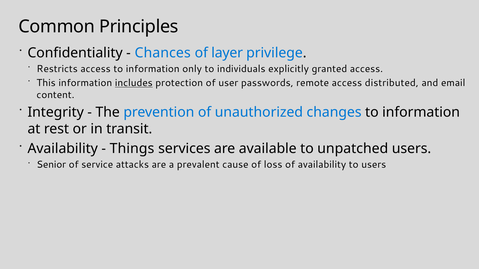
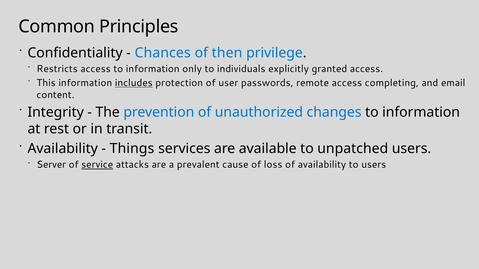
layer: layer -> then (227, 53)
distributed: distributed -> completing (392, 83)
Senior: Senior -> Server (51, 165)
service underline: none -> present (97, 165)
